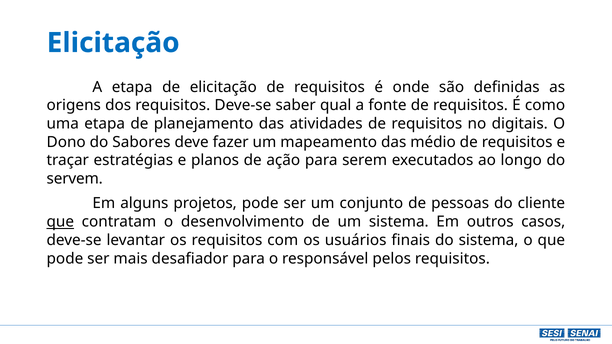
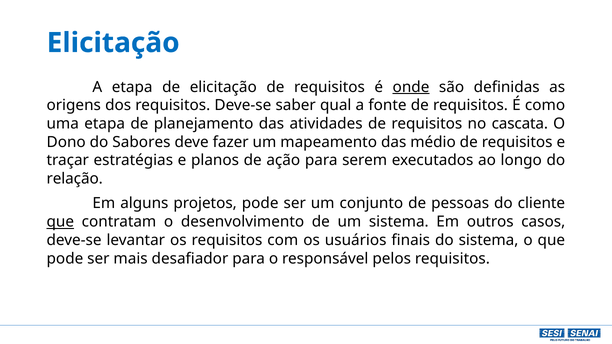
onde underline: none -> present (411, 87)
digitais: digitais -> cascata (520, 124)
servem: servem -> relação (75, 179)
